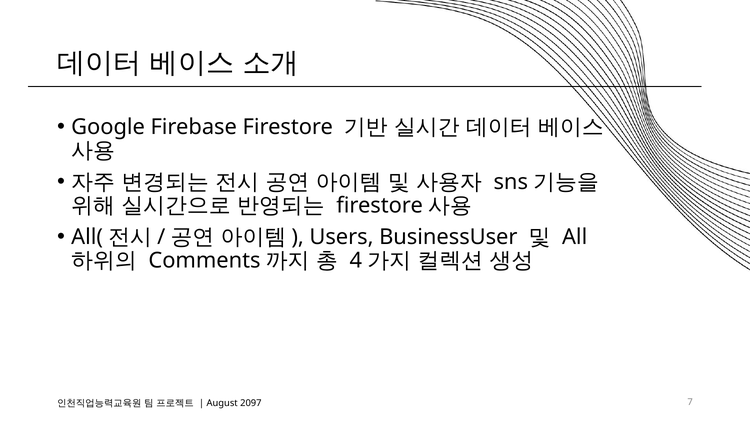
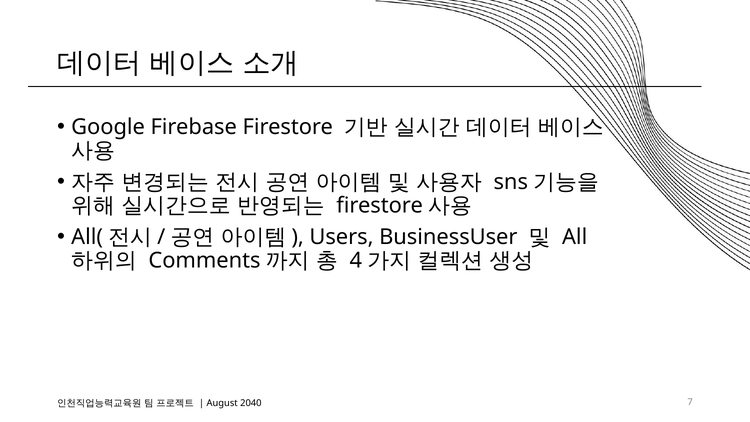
2097: 2097 -> 2040 (251, 403)
